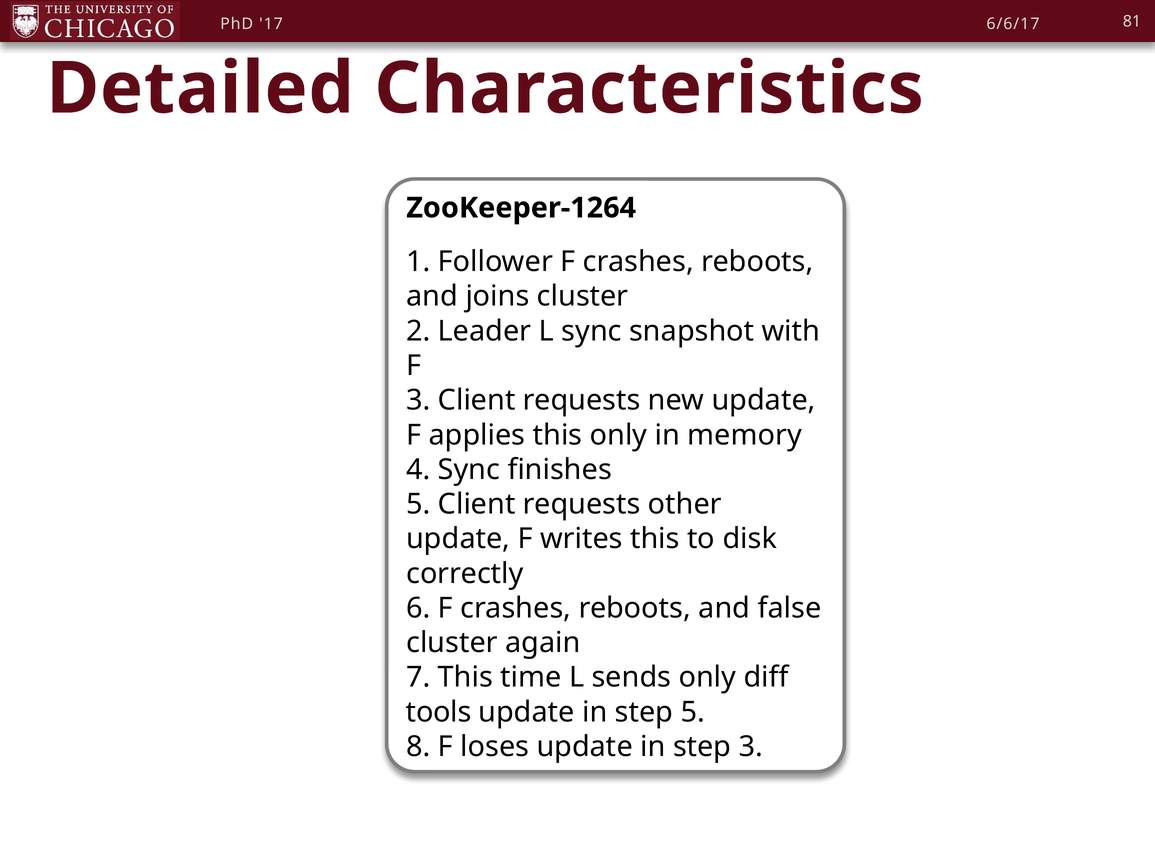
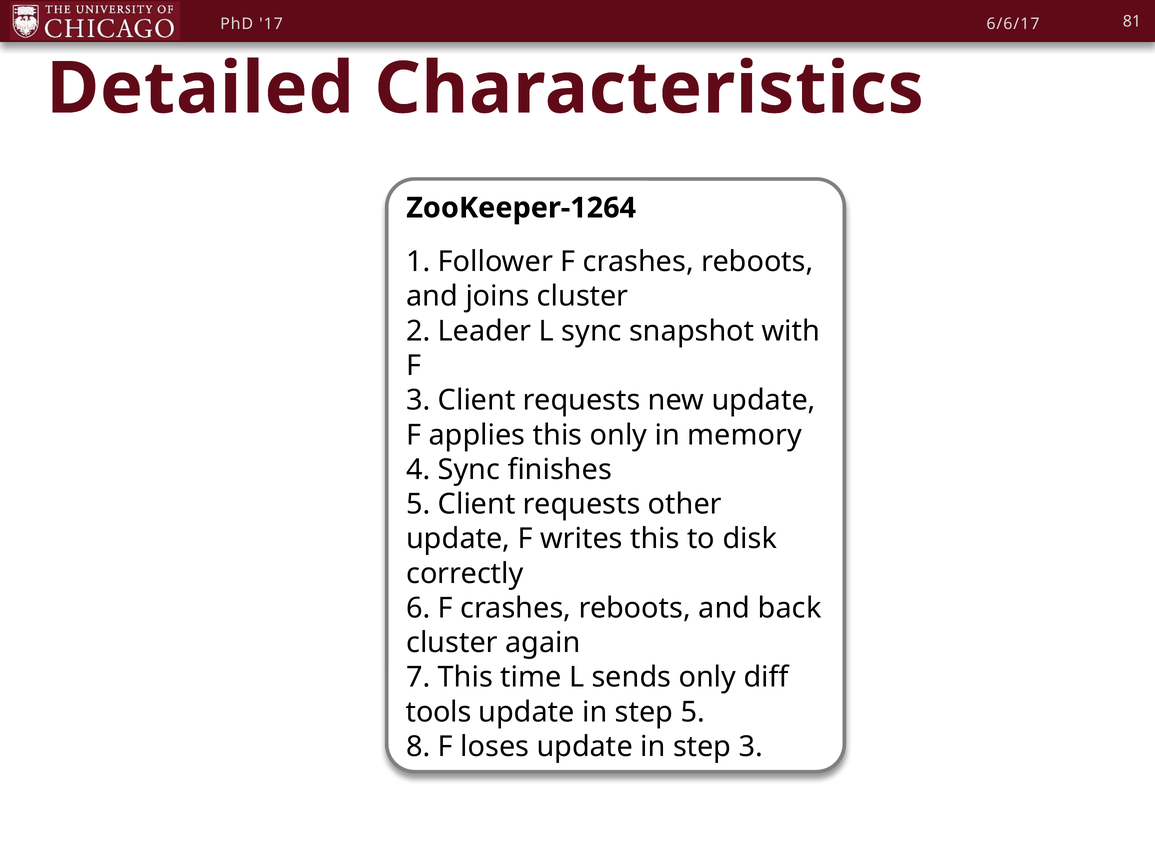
false: false -> back (790, 608)
